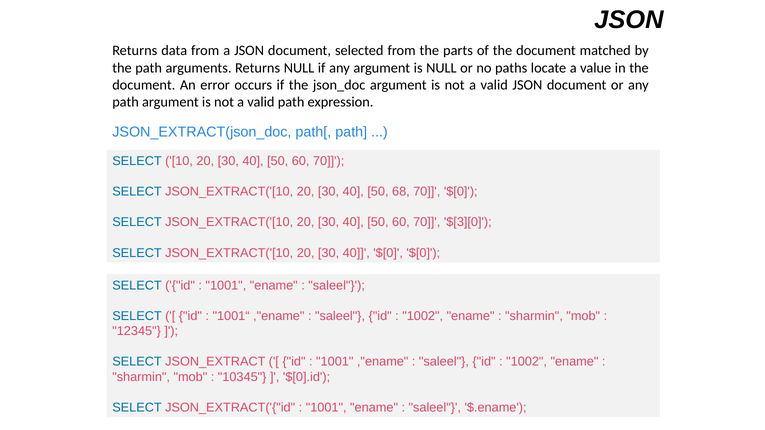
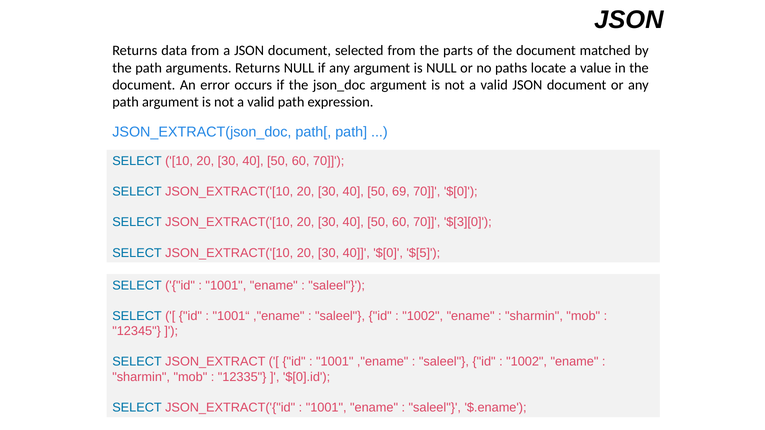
68: 68 -> 69 (401, 192)
$[0 $[0: $[0 -> $[5 (423, 253)
10345: 10345 -> 12335 (242, 377)
